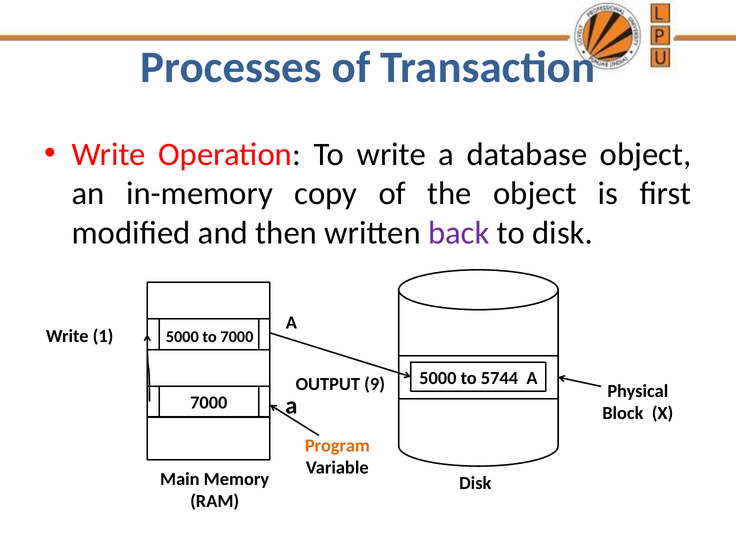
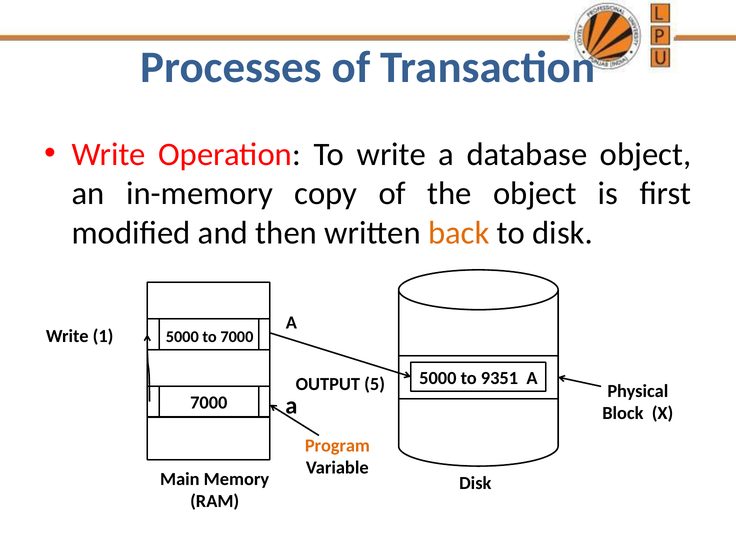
back colour: purple -> orange (459, 233)
5744: 5744 -> 9351 (499, 378)
9: 9 -> 5 (375, 384)
